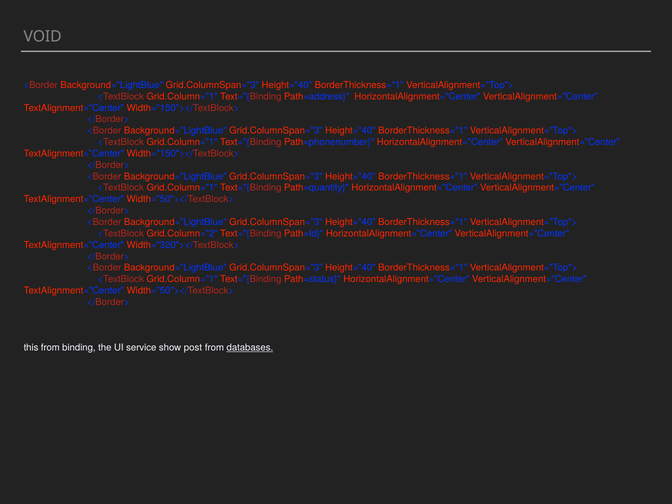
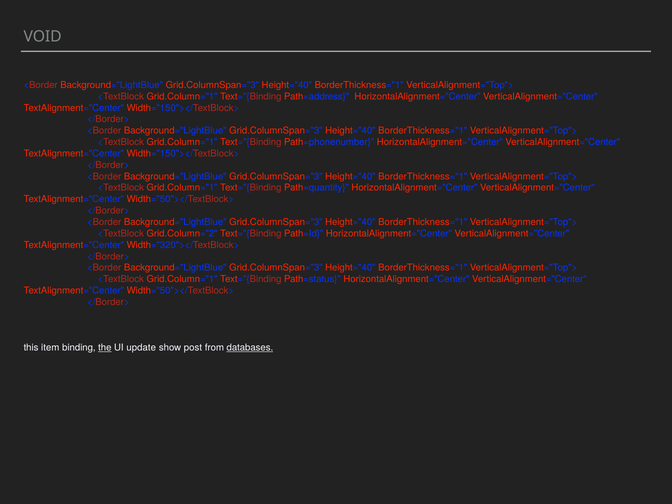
this from: from -> item (50, 348)
the underline: none -> present (105, 348)
service: service -> update (141, 348)
